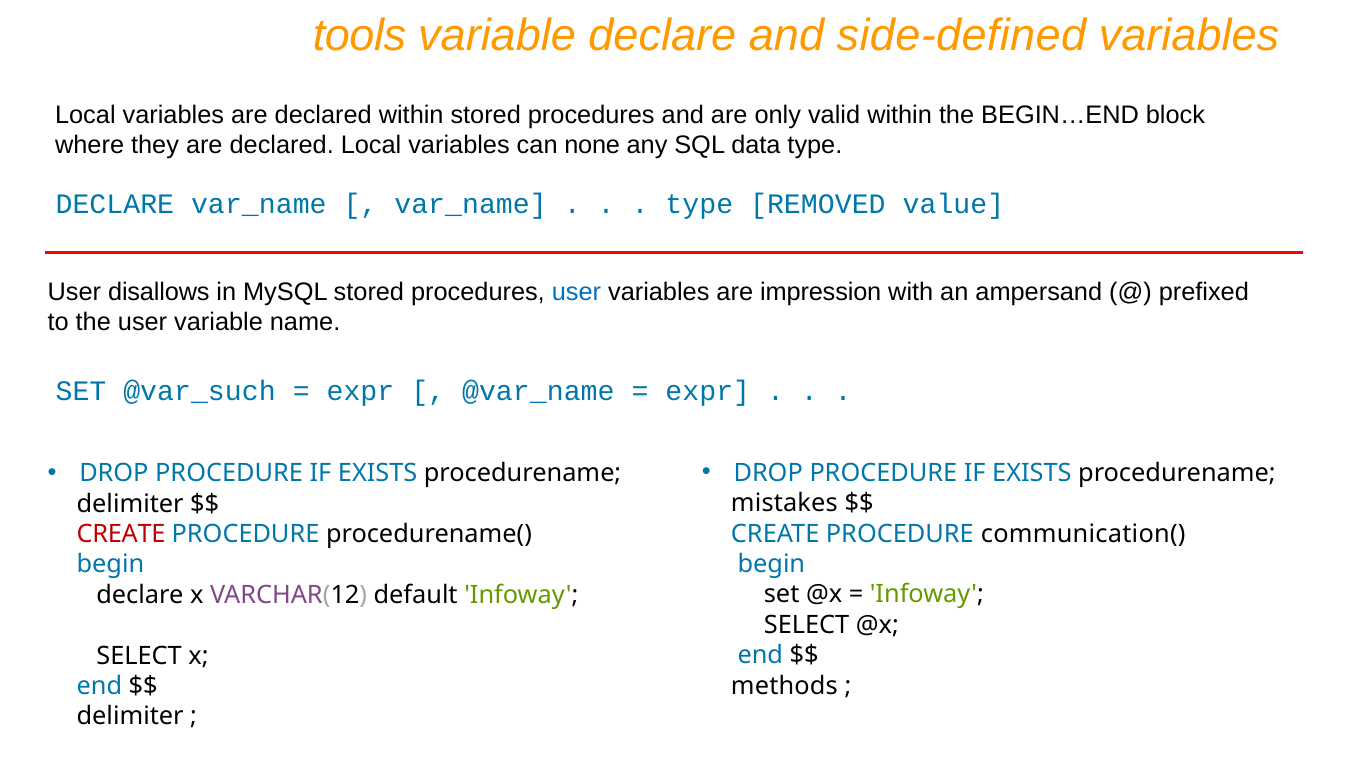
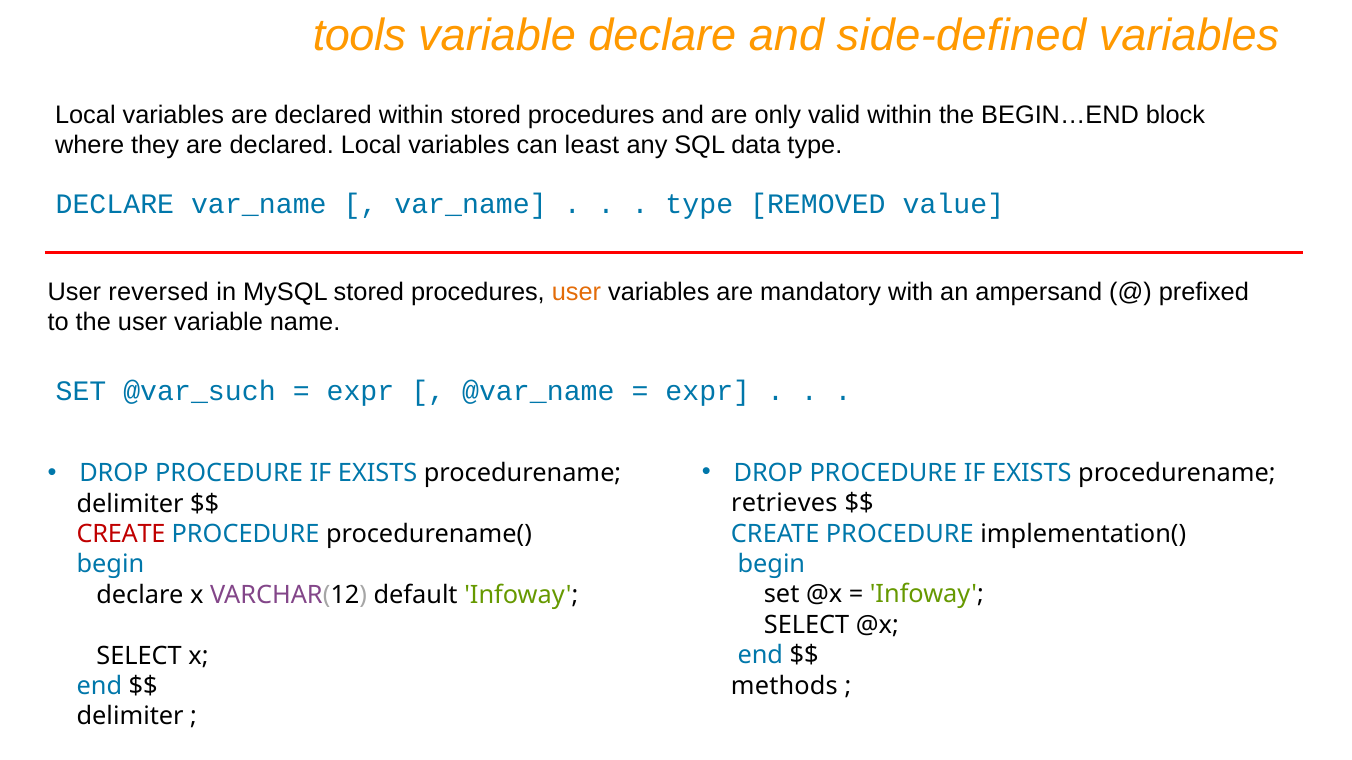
none: none -> least (592, 145)
disallows: disallows -> reversed (159, 292)
user colour: blue -> orange (577, 292)
impression: impression -> mandatory (821, 292)
mistakes: mistakes -> retrieves (784, 504)
communication(: communication( -> implementation( (1083, 534)
